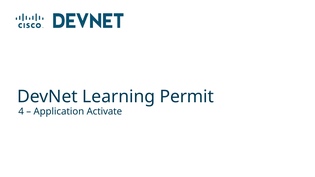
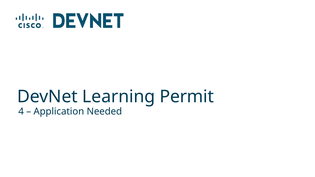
Activate: Activate -> Needed (104, 112)
